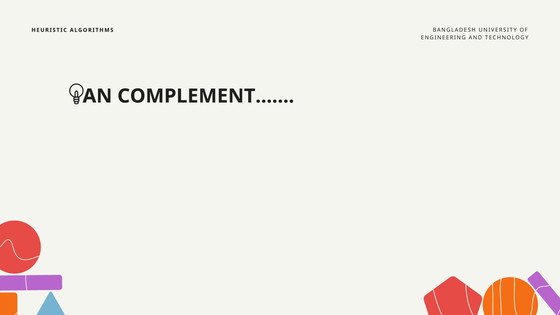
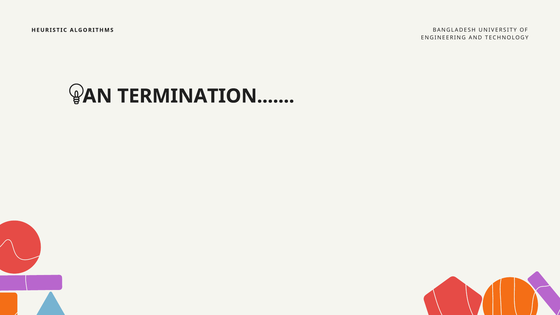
COMPLEMENT: COMPLEMENT -> TERMINATION (206, 96)
